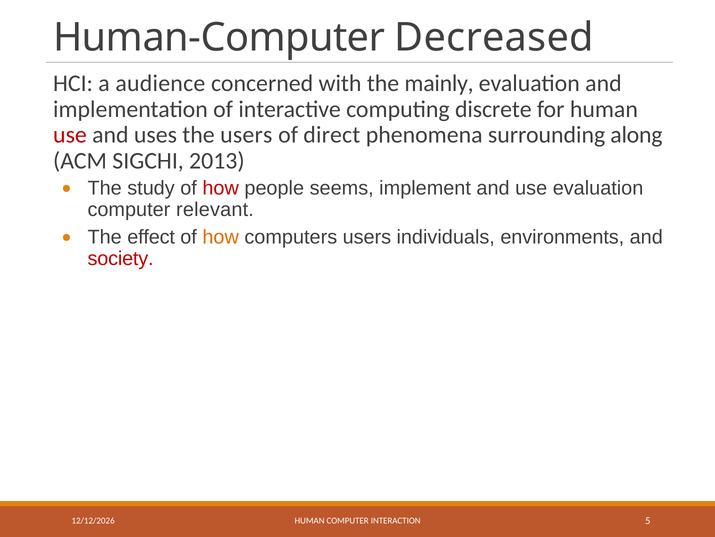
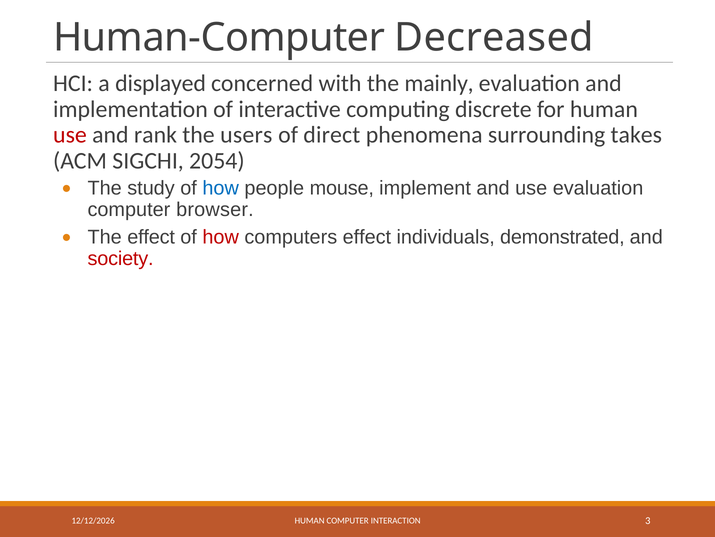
audience: audience -> displayed (161, 83)
uses: uses -> rank (155, 135)
along: along -> takes (636, 135)
2013: 2013 -> 2054 (217, 161)
how colour: red -> blue (221, 188)
seems: seems -> mouse (342, 188)
relevant: relevant -> browser (215, 210)
how colour: orange -> red (221, 237)
computers users: users -> effect (367, 237)
environments: environments -> demonstrated (562, 237)
5: 5 -> 3 (648, 520)
